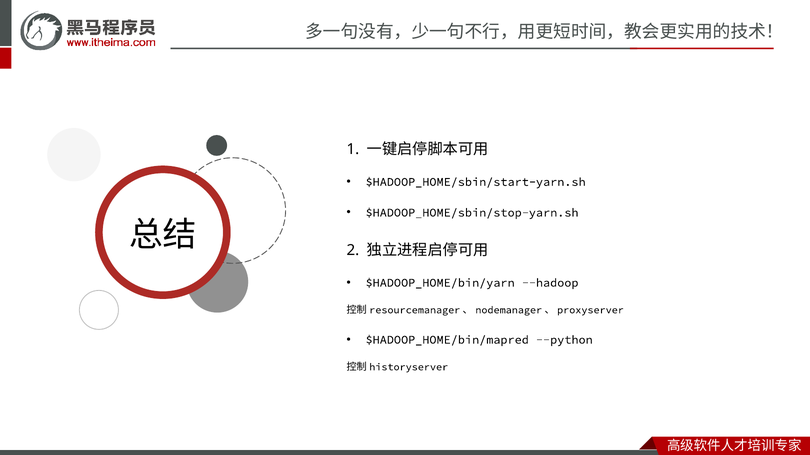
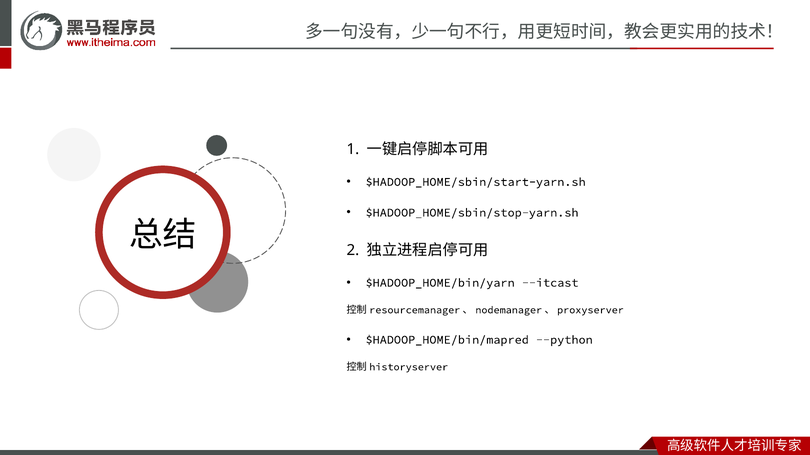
--hadoop: --hadoop -> --itcast (550, 283)
